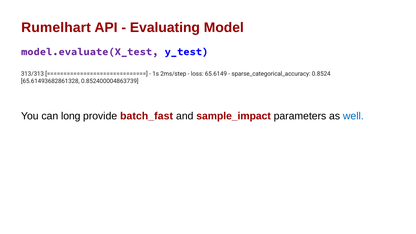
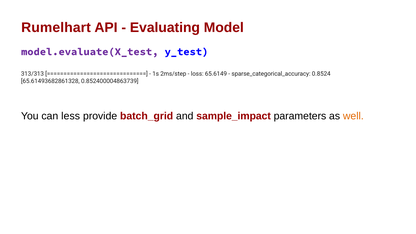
long: long -> less (71, 116)
batch_fast: batch_fast -> batch_grid (147, 116)
well colour: blue -> orange (353, 116)
